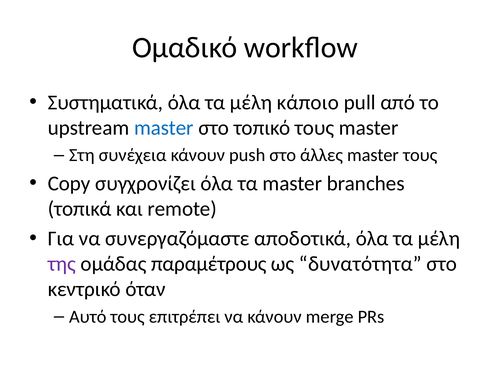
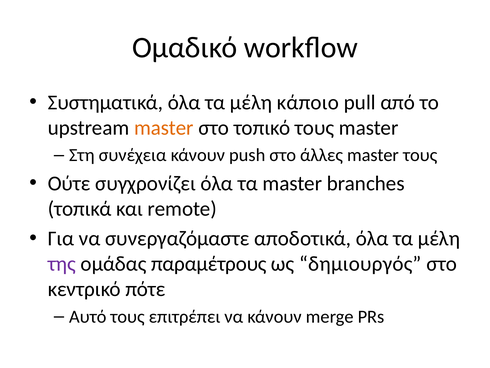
master colour: blue -> orange (164, 128)
Copy: Copy -> Ούτε (69, 183)
δυνατότητα: δυνατότητα -> δημιουργός (360, 264)
όταν: όταν -> πότε (145, 289)
